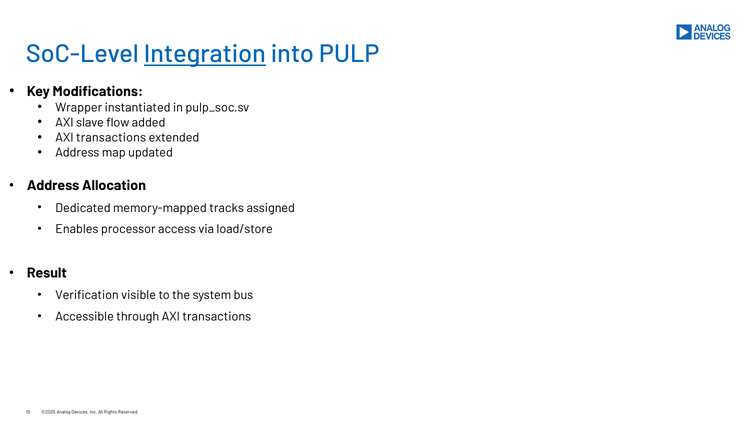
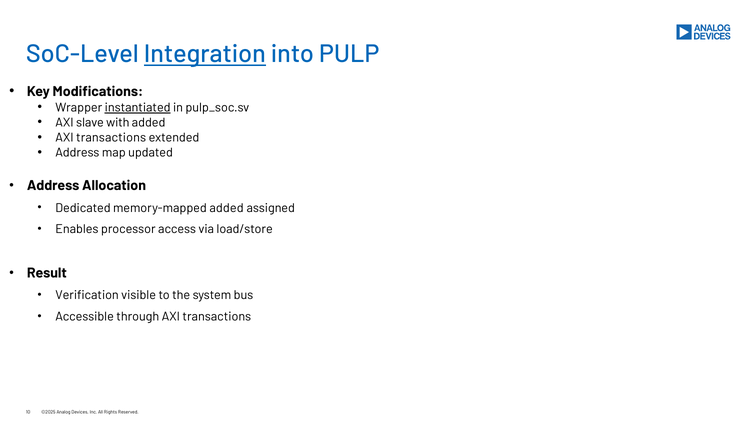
instantiated underline: none -> present (138, 108)
flow: flow -> with (118, 123)
memory-mapped tracks: tracks -> added (227, 208)
